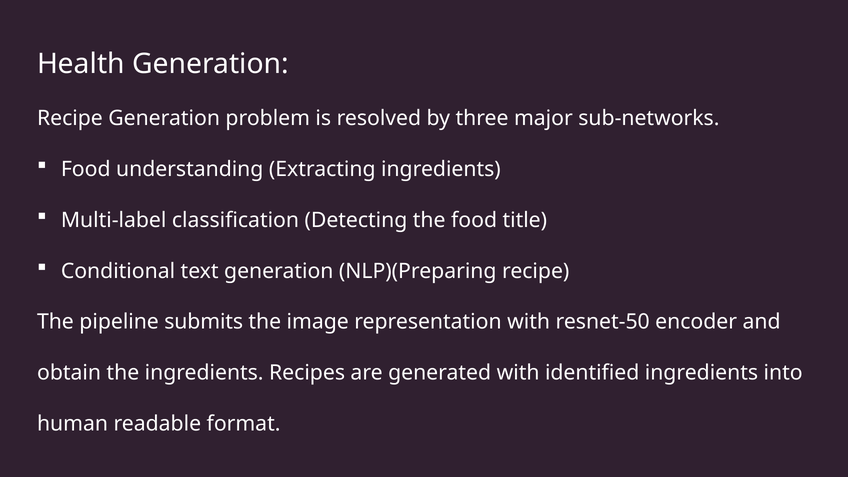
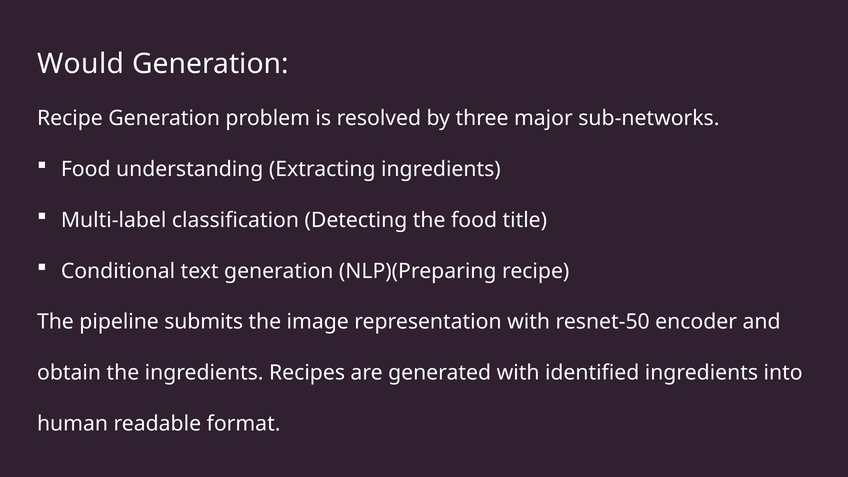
Health: Health -> Would (81, 64)
